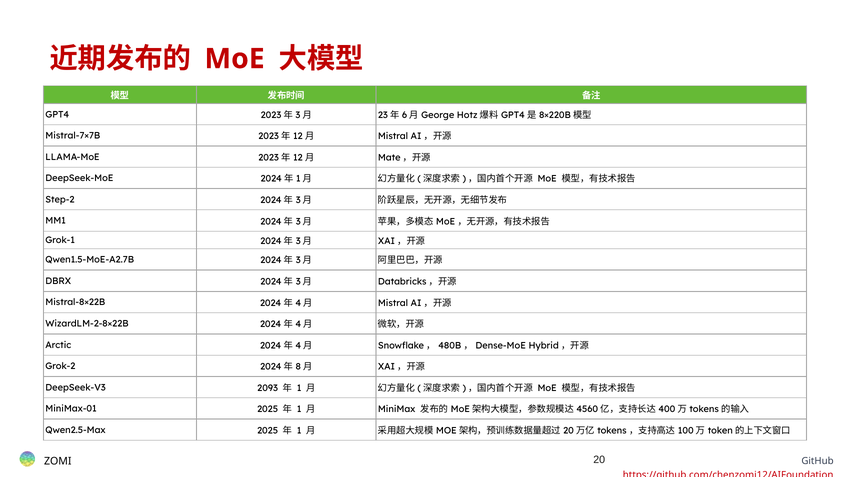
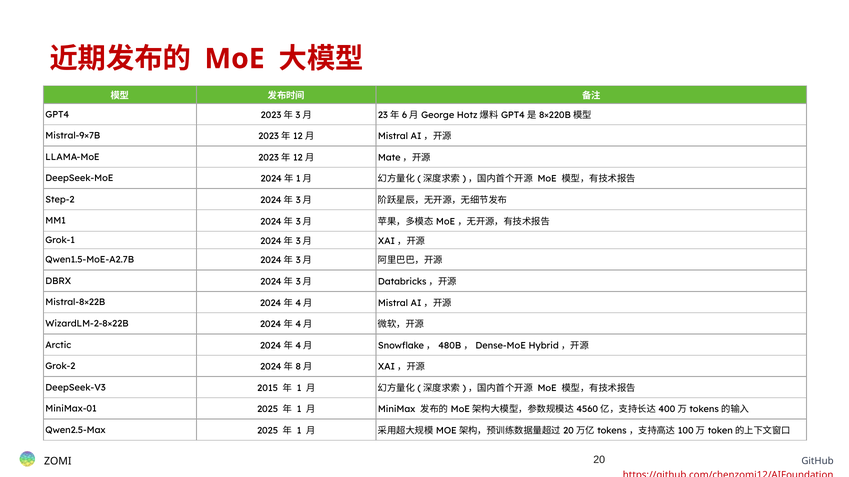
Mistral-7×7B: Mistral-7×7B -> Mistral-9×7B (73, 136)
2093: 2093 -> 2015 (268, 388)
